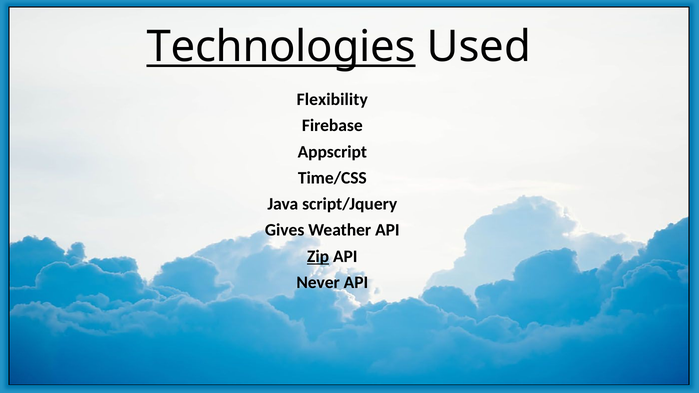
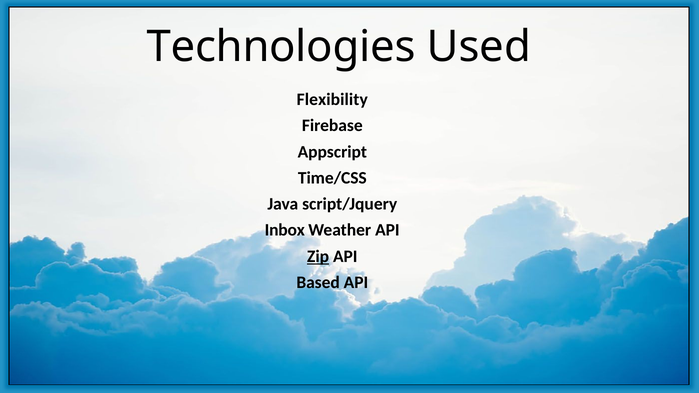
Technologies underline: present -> none (281, 47)
Gives: Gives -> Inbox (285, 230)
Never: Never -> Based (318, 283)
